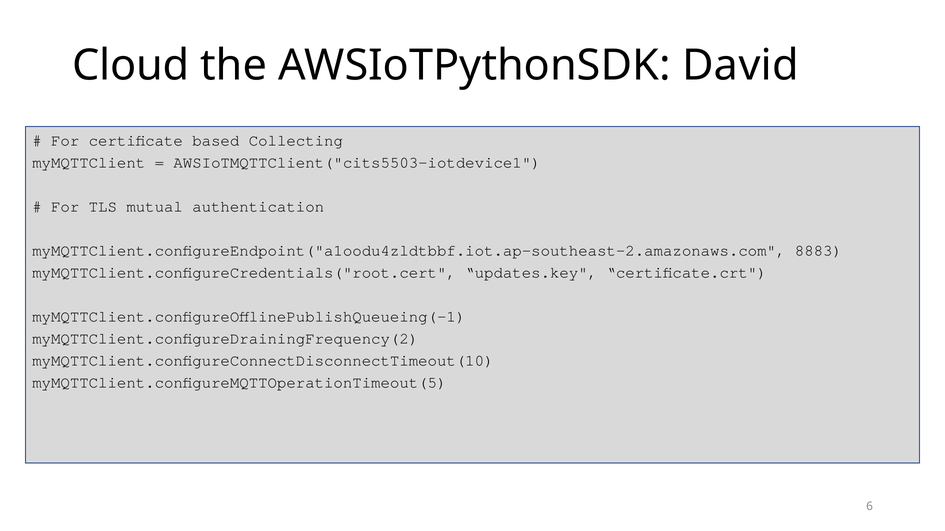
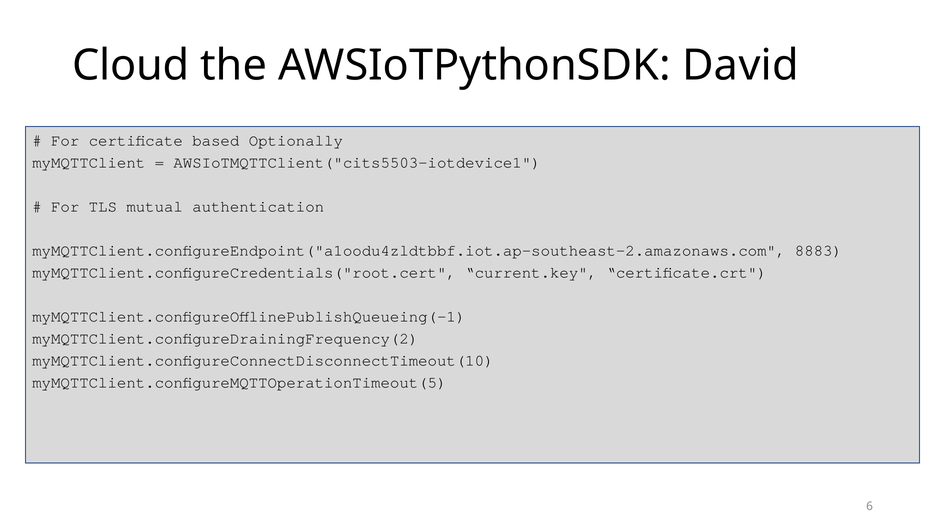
Collecting: Collecting -> Optionally (296, 141)
updates.key: updates.key -> current.key (531, 273)
